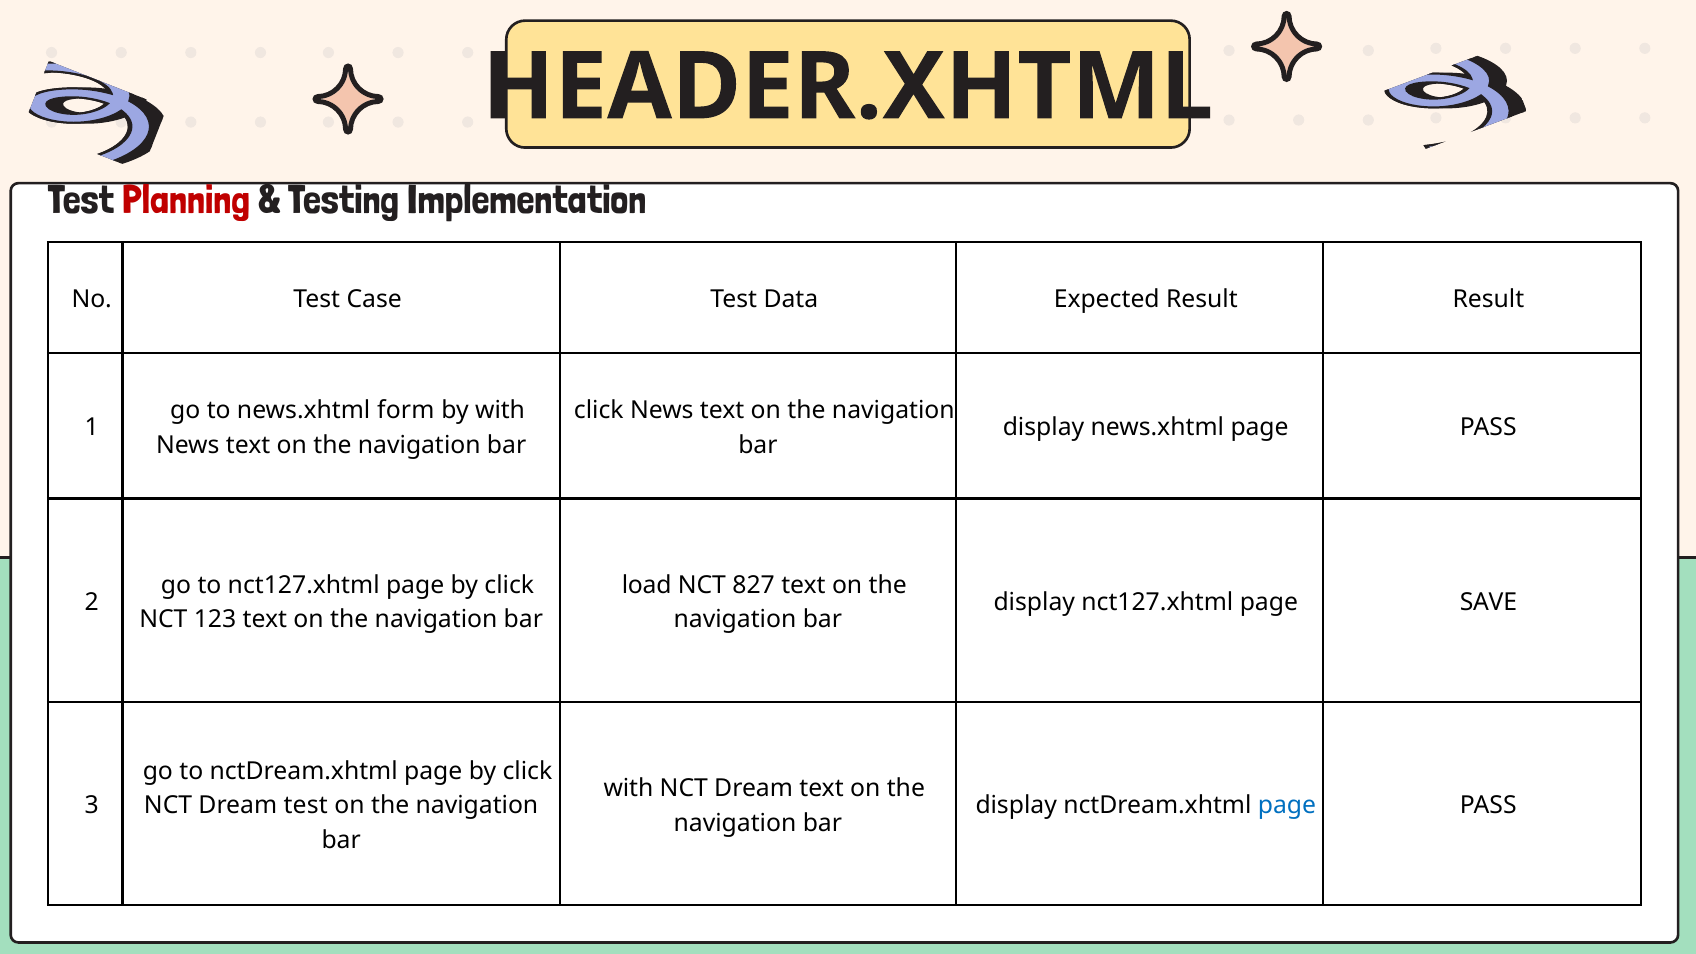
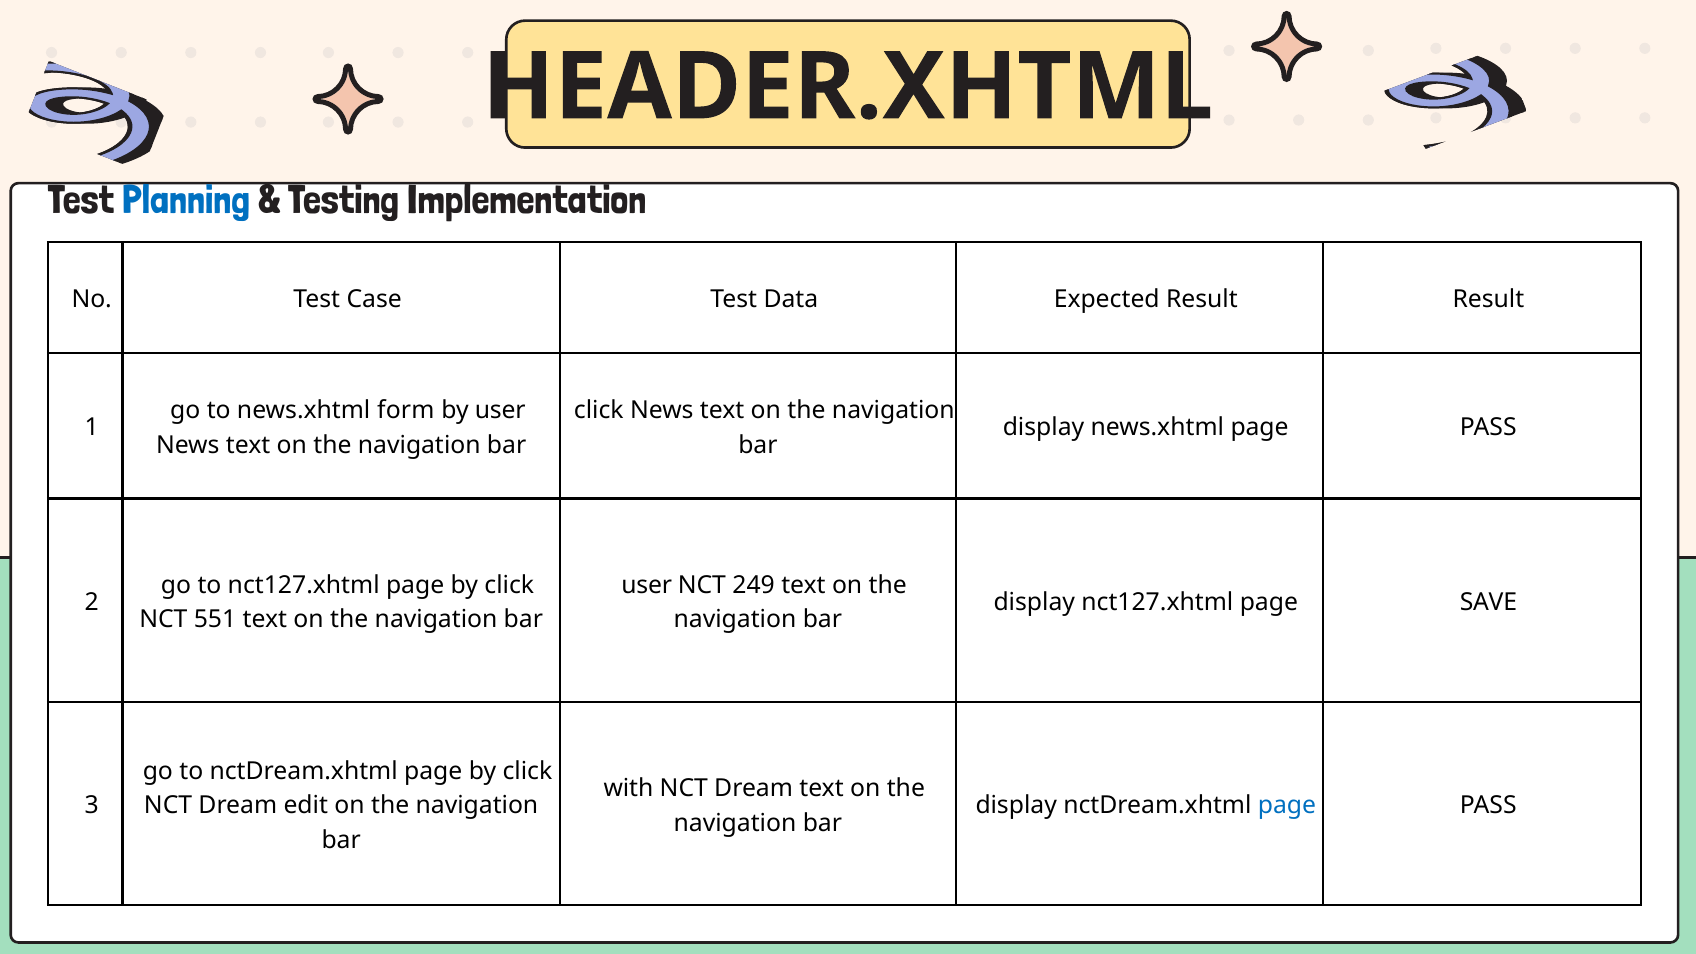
Planning colour: red -> blue (186, 200)
by with: with -> user (500, 410)
load: load -> user (647, 585)
827: 827 -> 249 (754, 585)
123: 123 -> 551 (215, 619)
Dream test: test -> edit (306, 806)
